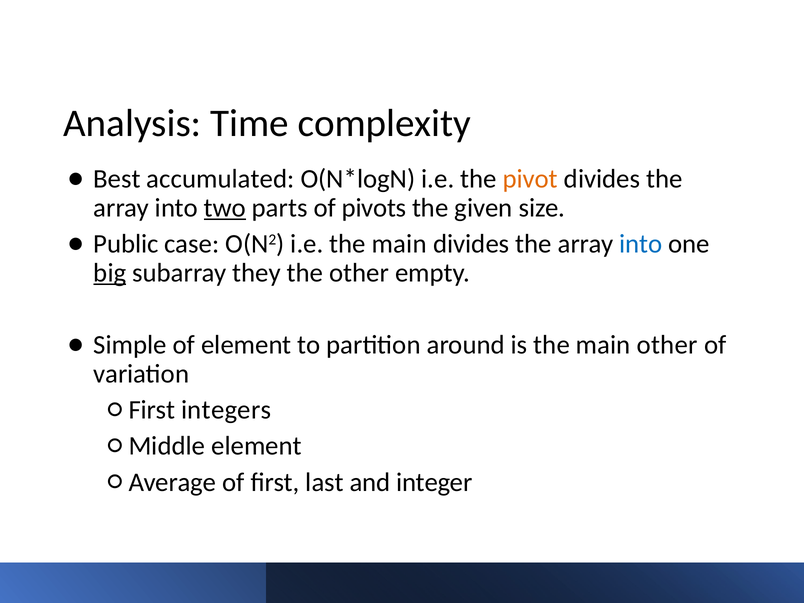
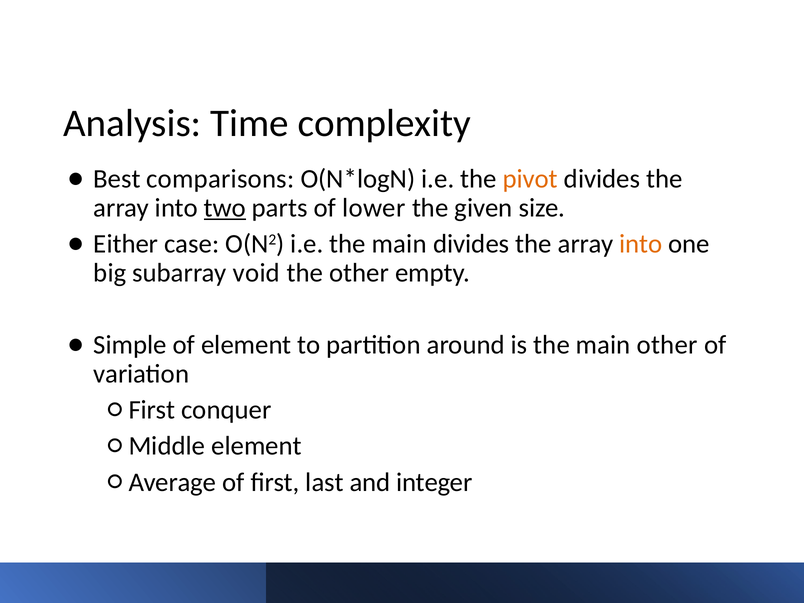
accumulated: accumulated -> comparisons (220, 179)
pivots: pivots -> lower (374, 208)
Public: Public -> Either (126, 244)
into colour: blue -> orange (641, 244)
big underline: present -> none (110, 273)
they: they -> void (256, 273)
integers: integers -> conquer (226, 410)
